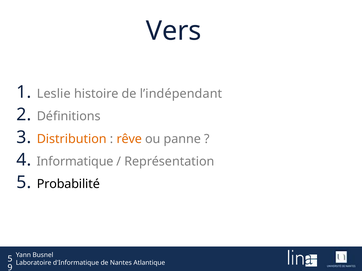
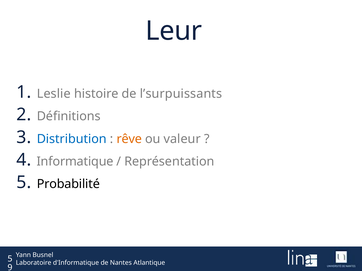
Vers: Vers -> Leur (174, 31)
l’indépendant: l’indépendant -> l’surpuissants (181, 94)
Distribution colour: orange -> blue (72, 139)
panne: panne -> valeur (182, 139)
